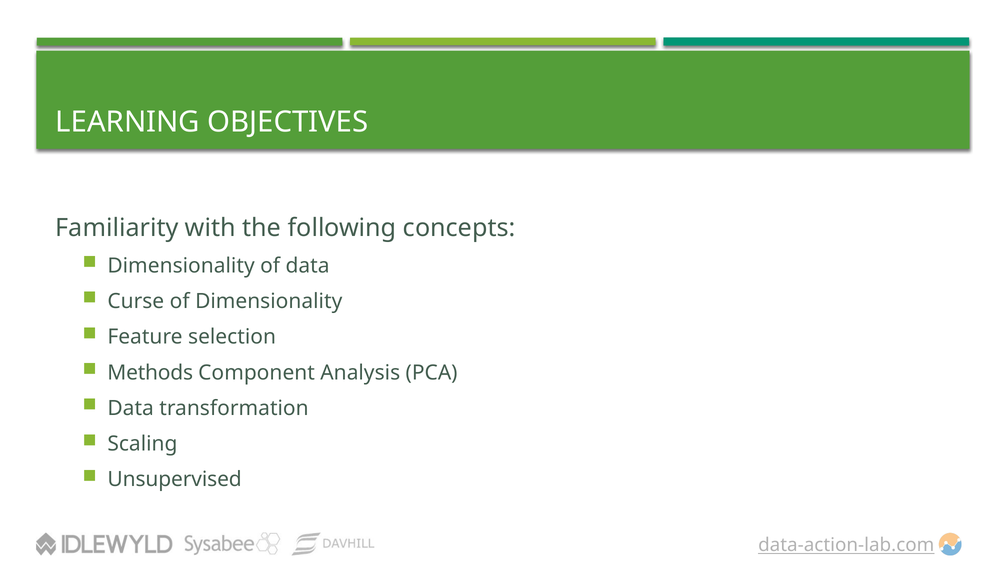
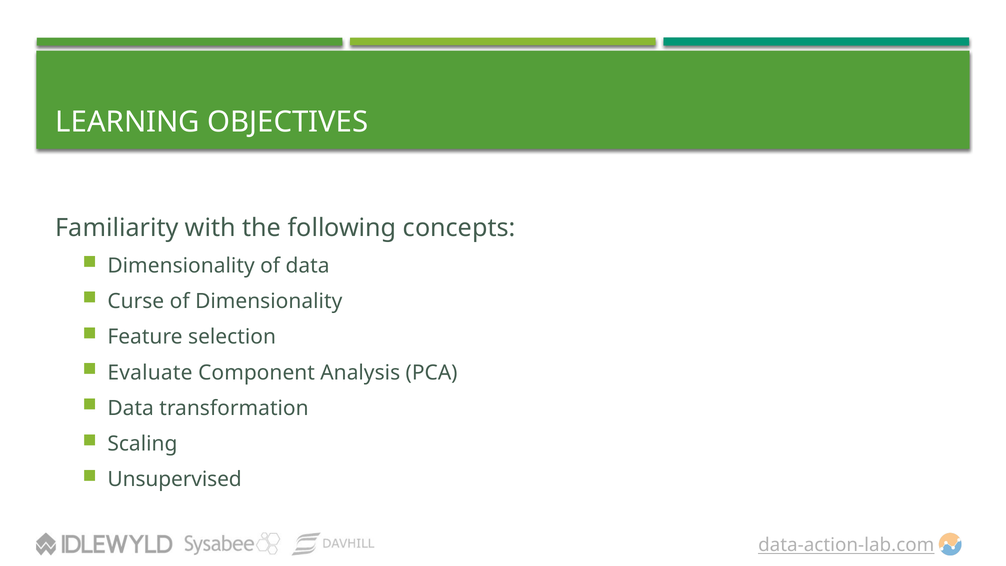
Methods: Methods -> Evaluate (150, 373)
